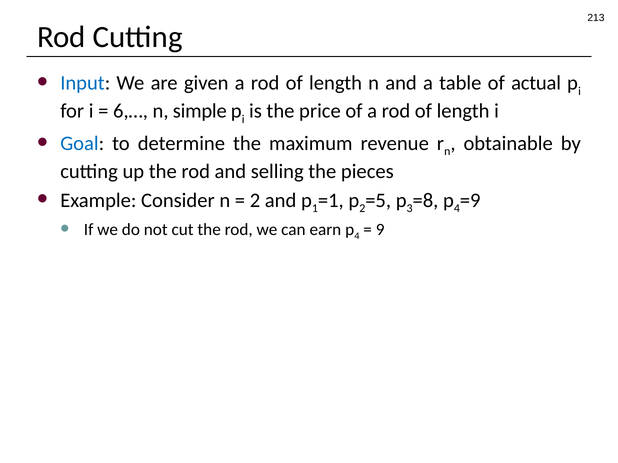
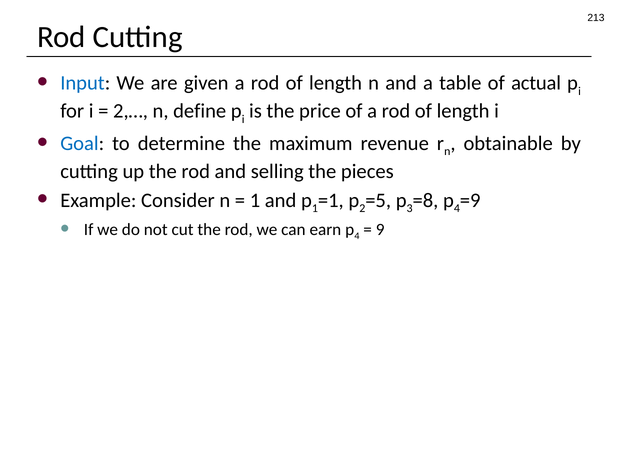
6,…: 6,… -> 2,… (131, 111)
simple: simple -> define (200, 111)
2: 2 -> 1 (255, 200)
